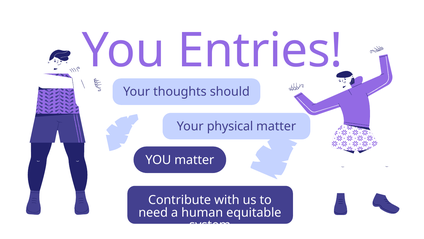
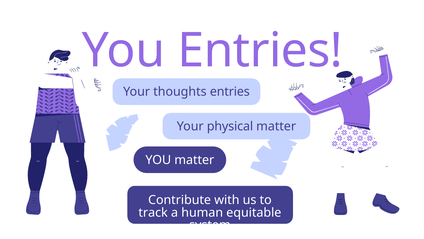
thoughts should: should -> entries (230, 92)
need: need -> track (153, 212)
